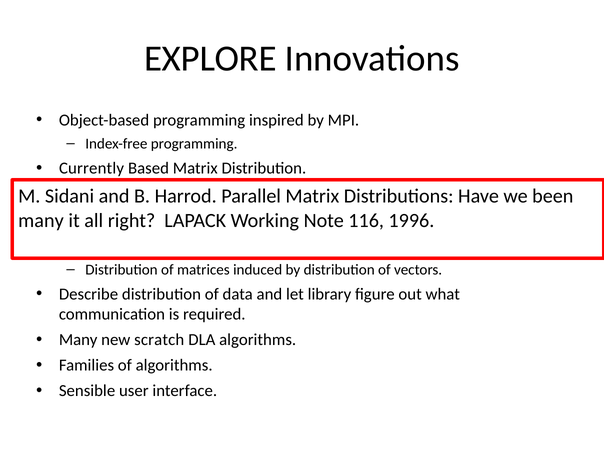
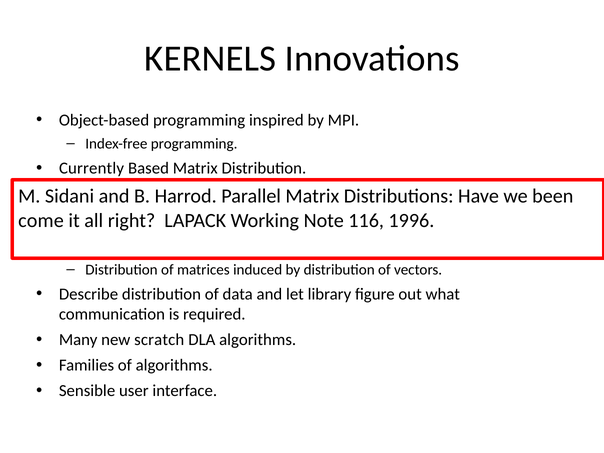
EXPLORE: EXPLORE -> KERNELS (210, 58)
many: many -> come (41, 220)
